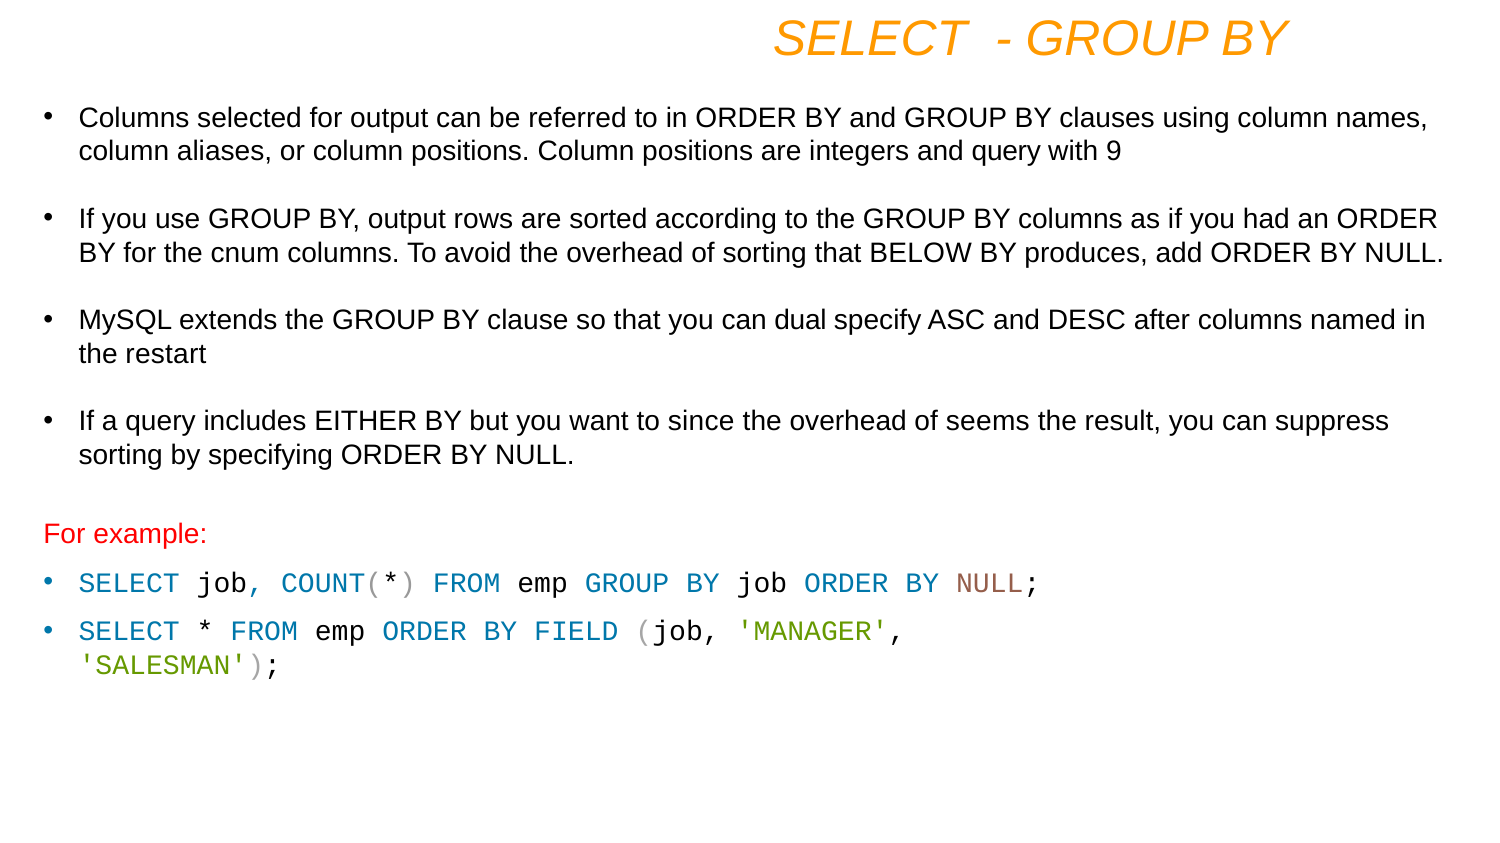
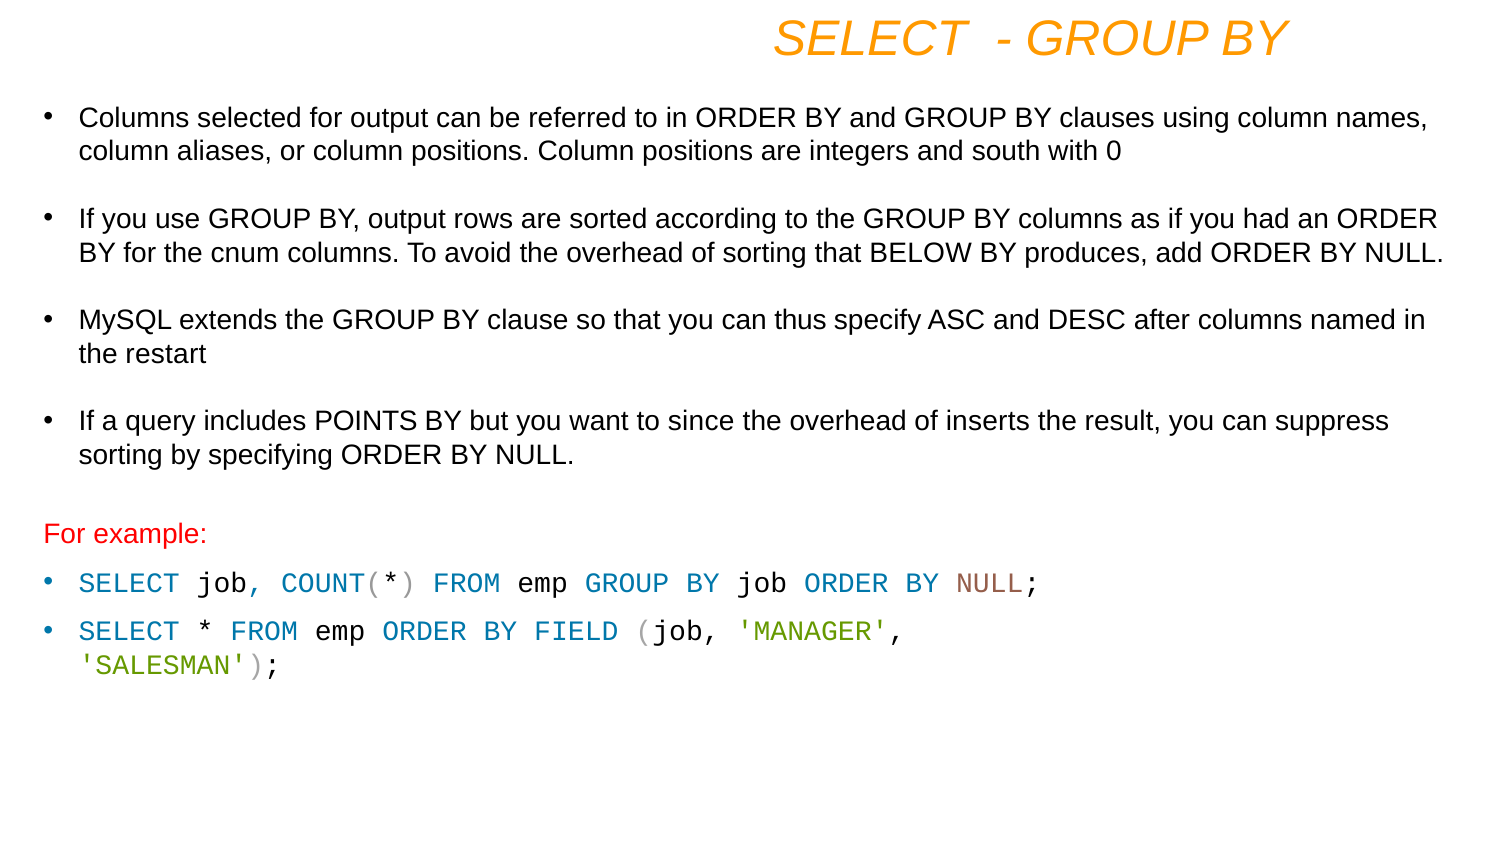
and query: query -> south (1006, 152)
9: 9 -> 0 (1114, 152)
dual: dual -> thus (800, 321)
EITHER: EITHER -> POINTS (366, 422)
seems: seems -> inserts (988, 422)
